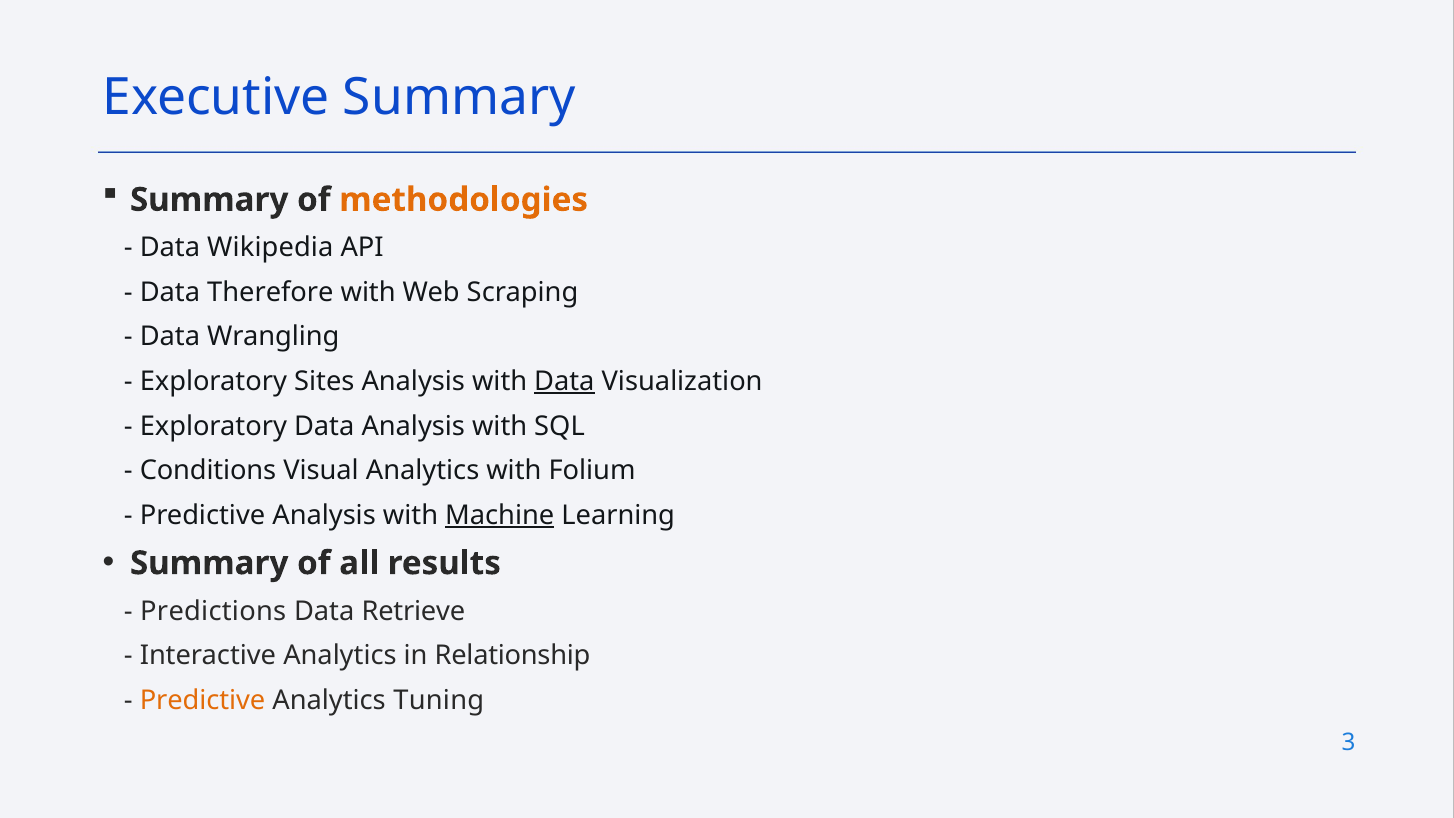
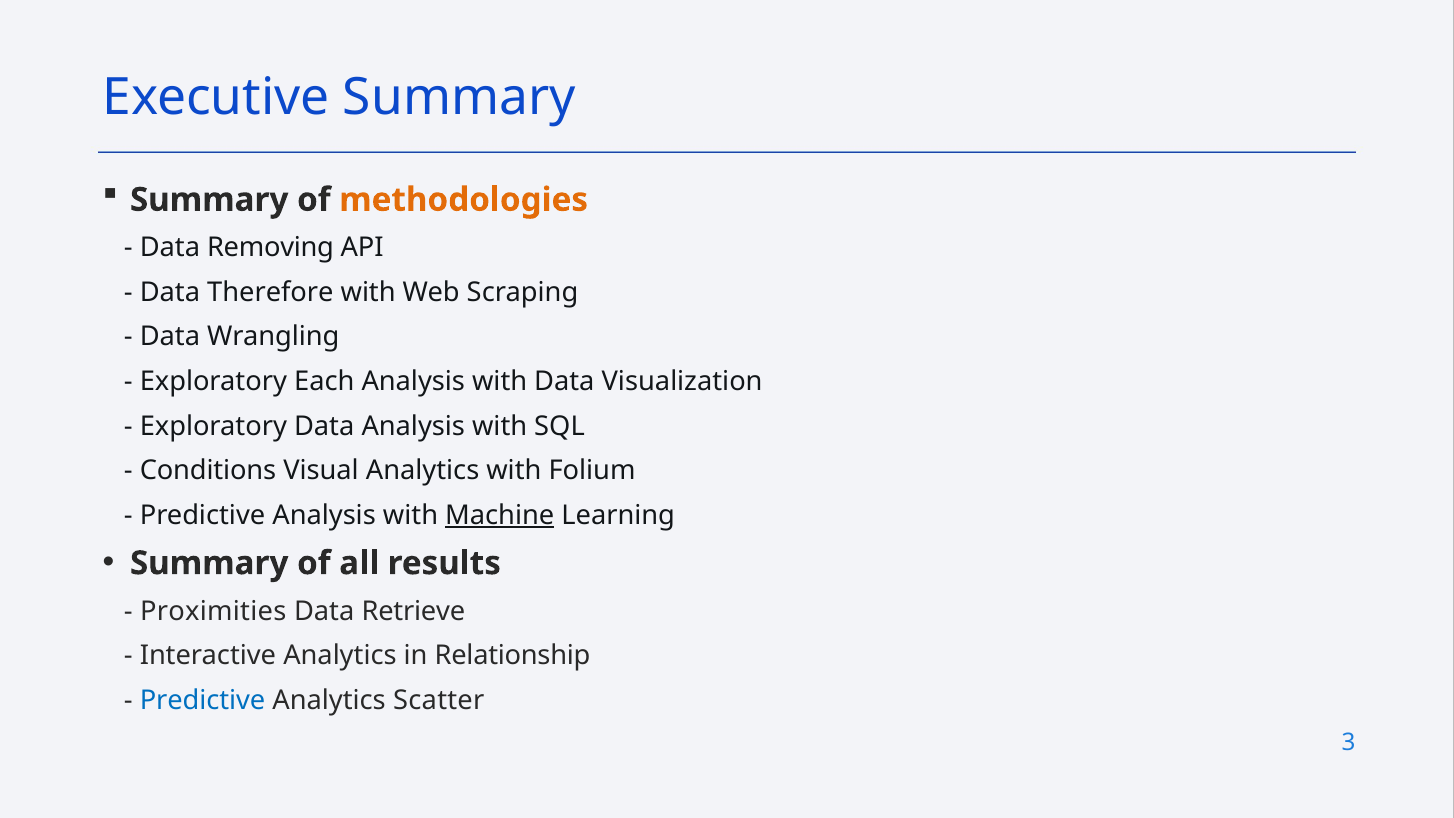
Wikipedia: Wikipedia -> Removing (271, 248)
Sites: Sites -> Each (324, 382)
Data underline: present -> none (564, 382)
Predictions: Predictions -> Proximities (213, 611)
Predictive colour: orange -> blue (203, 700)
Tuning: Tuning -> Scatter (439, 700)
